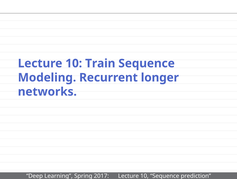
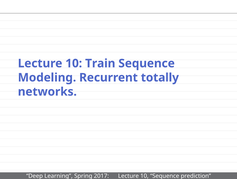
longer: longer -> totally (160, 77)
